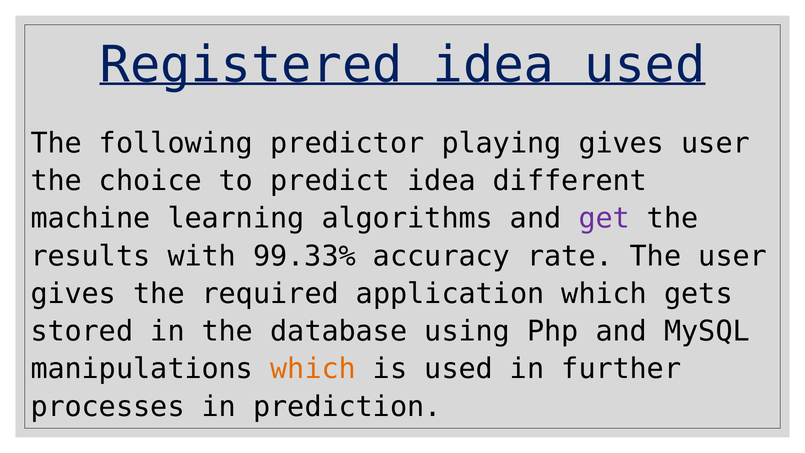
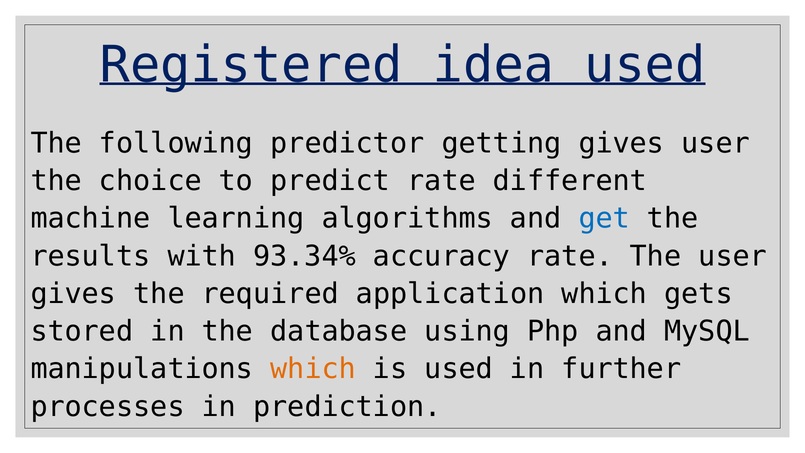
playing: playing -> getting (501, 143)
predict idea: idea -> rate (442, 181)
get colour: purple -> blue (604, 218)
99.33%: 99.33% -> 93.34% (304, 256)
